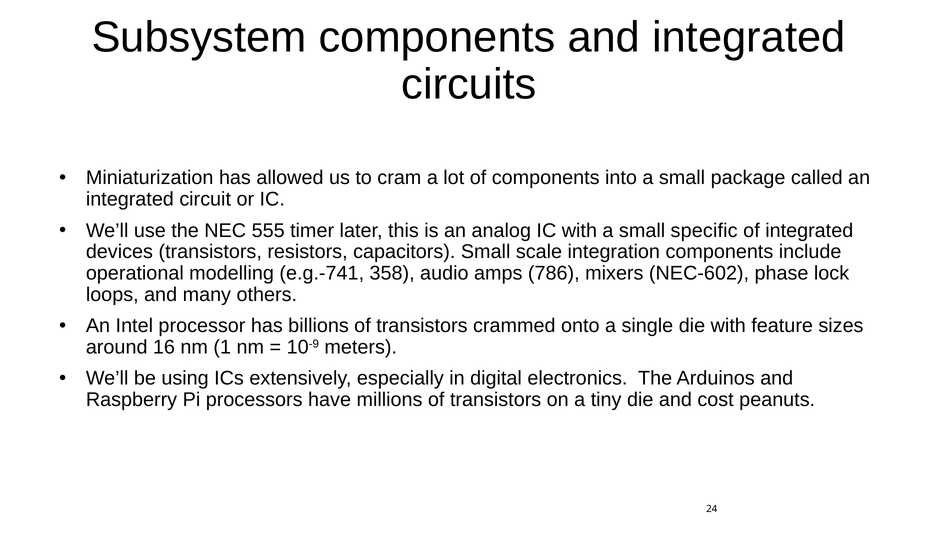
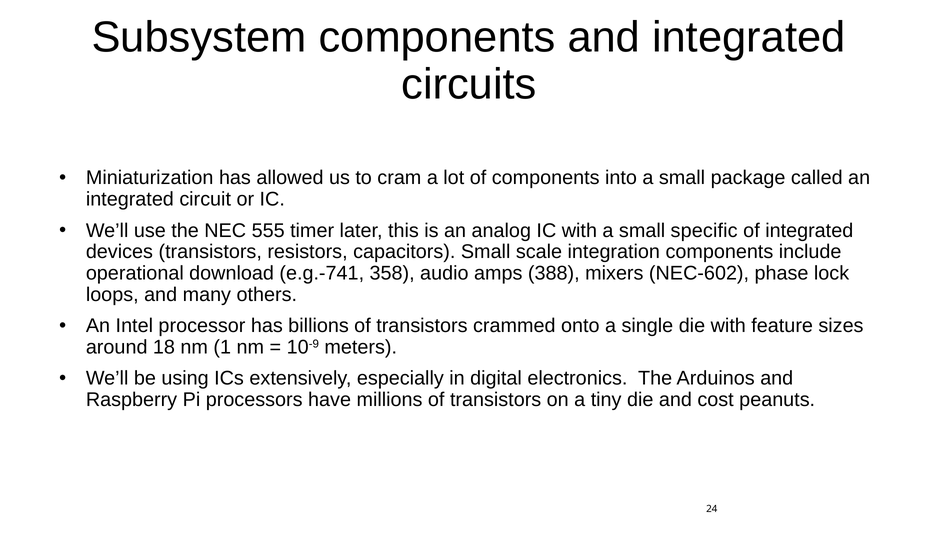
modelling: modelling -> download (232, 273)
786: 786 -> 388 (554, 273)
16: 16 -> 18 (164, 347)
